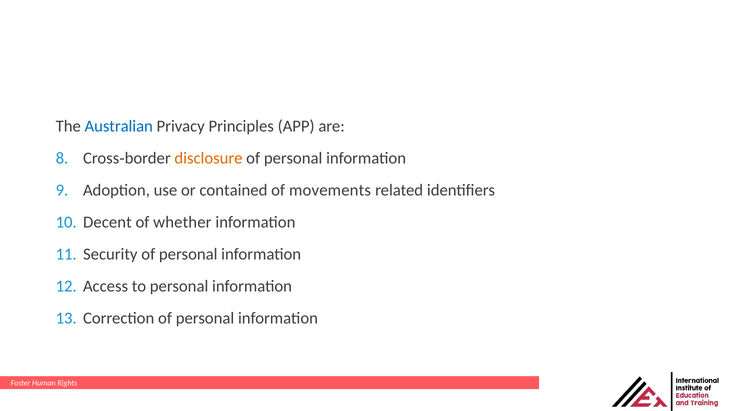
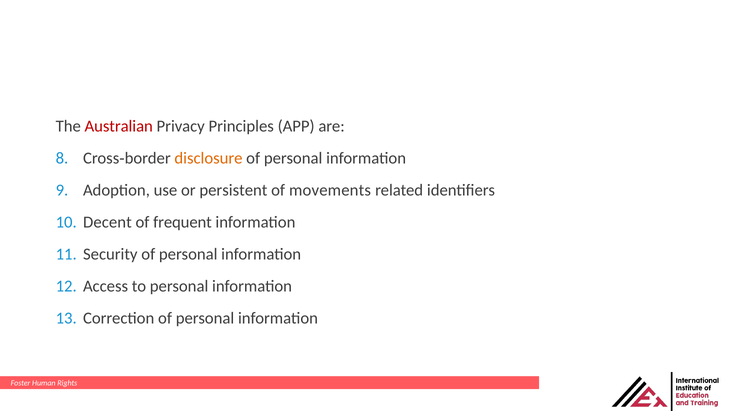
Australian colour: blue -> red (119, 126)
contained: contained -> persistent (233, 190)
whether: whether -> frequent (183, 222)
